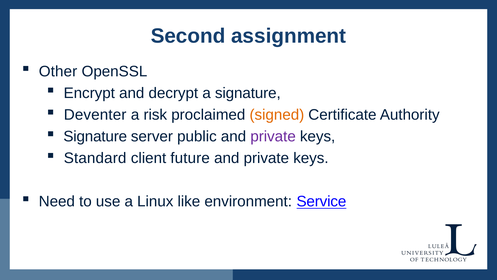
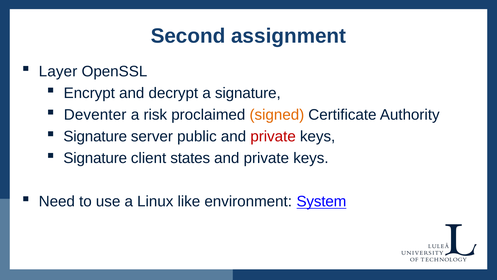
Other: Other -> Layer (58, 71)
private colour: purple -> red (273, 136)
Standard: Standard -> Signature (95, 158)
future: future -> states (190, 158)
Service: Service -> System (321, 201)
